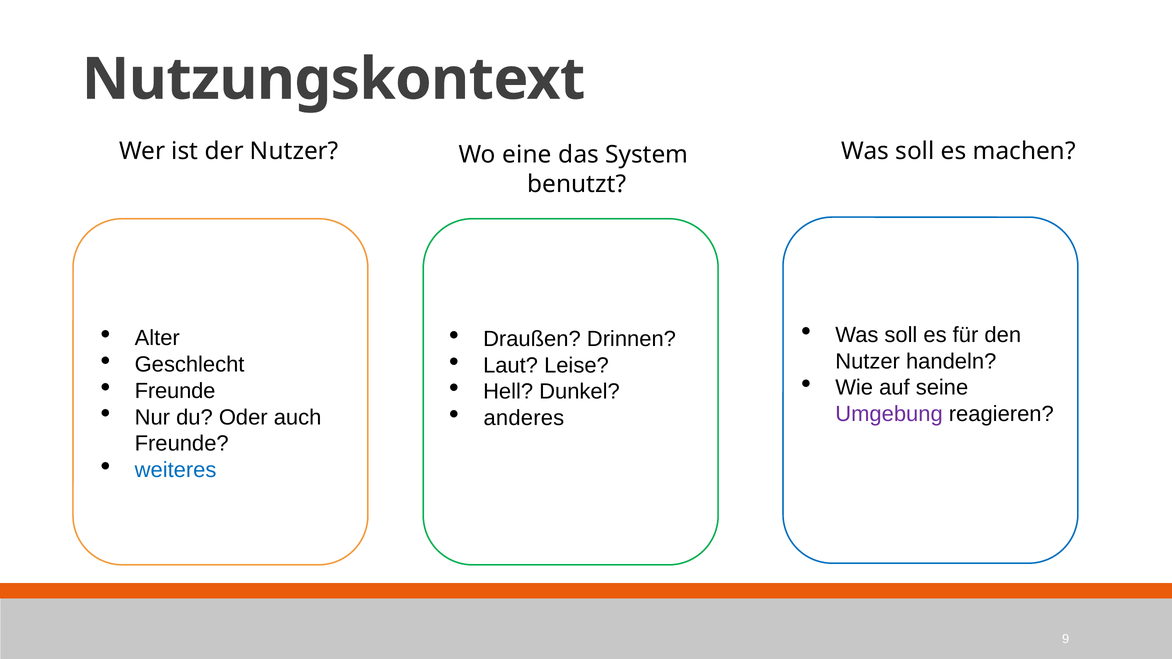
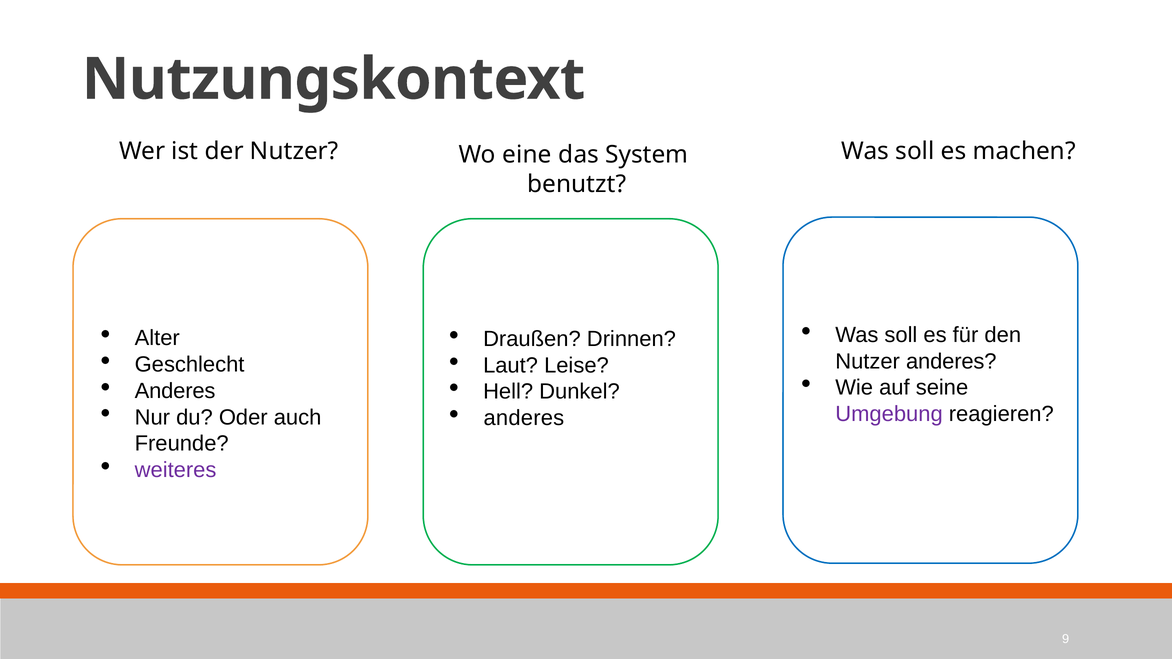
Nutzer handeln: handeln -> anderes (951, 361)
Freunde: Freunde -> Anderes (175, 391)
weiteres colour: blue -> purple (176, 470)
